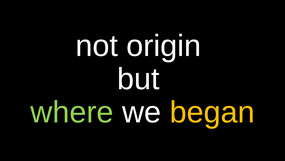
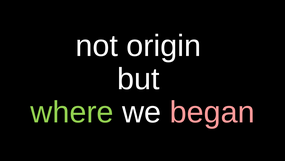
began colour: yellow -> pink (212, 112)
